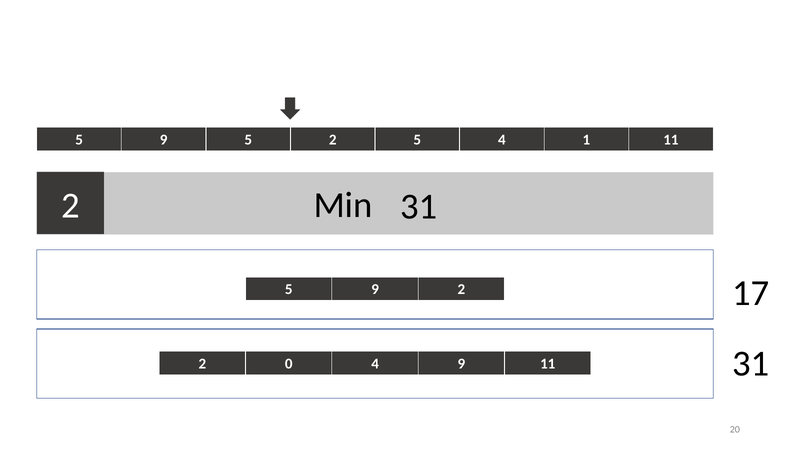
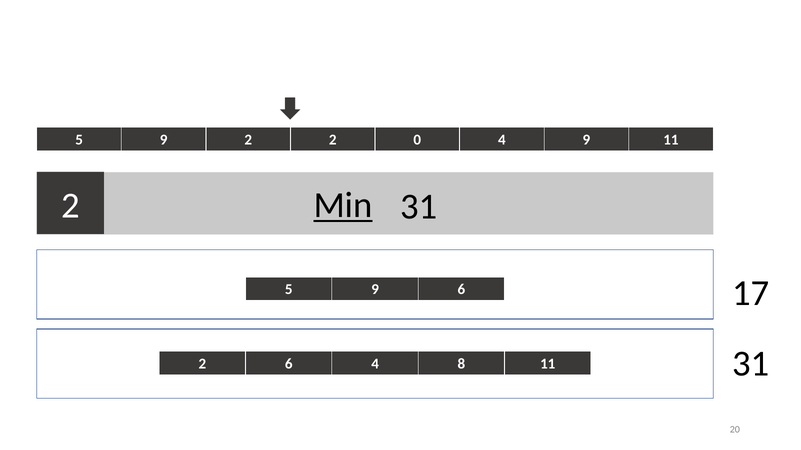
9 5: 5 -> 2 (248, 140)
5: 5 -> 0 (417, 140)
4 1: 1 -> 9 (586, 140)
Min underline: none -> present (343, 205)
9 2: 2 -> 6 (461, 290)
2 0: 0 -> 6 (289, 364)
4 9: 9 -> 8 (461, 364)
